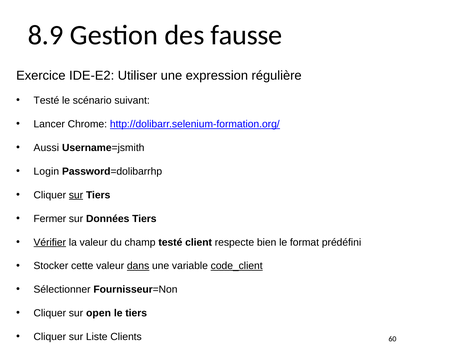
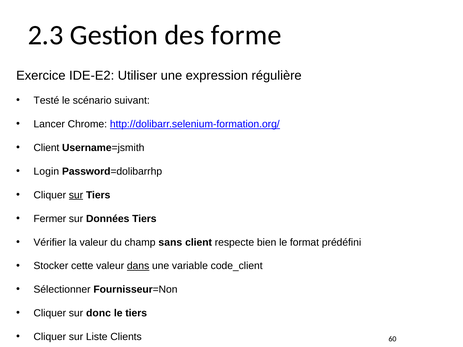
8.9: 8.9 -> 2.3 (46, 35)
fausse: fausse -> forme (246, 35)
Aussi: Aussi -> Client (46, 148)
Vérifier underline: present -> none (50, 242)
champ testé: testé -> sans (170, 242)
code_client underline: present -> none (237, 266)
open: open -> donc (99, 313)
